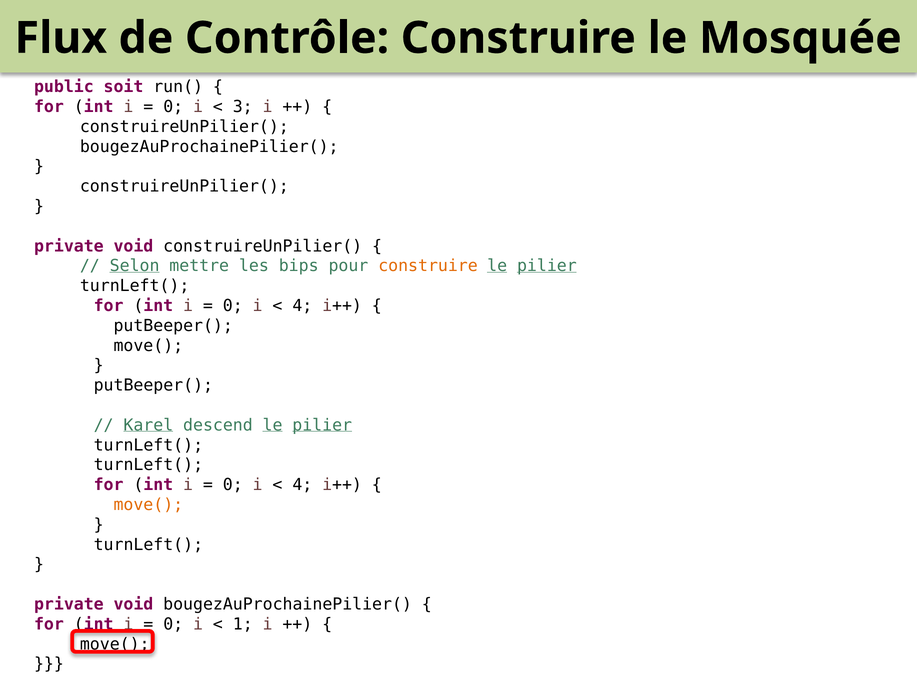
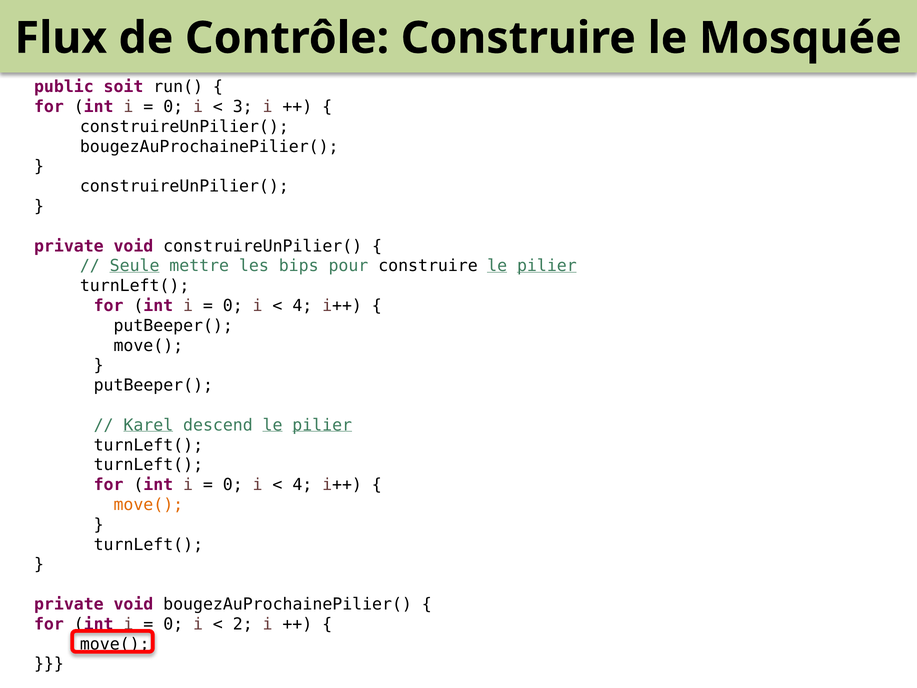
Selon: Selon -> Seule (135, 266)
construire colour: orange -> black (428, 266)
1: 1 -> 2 (243, 624)
